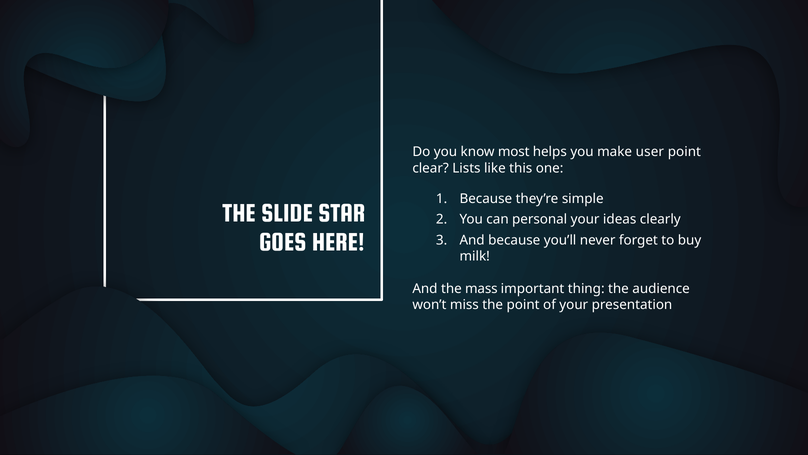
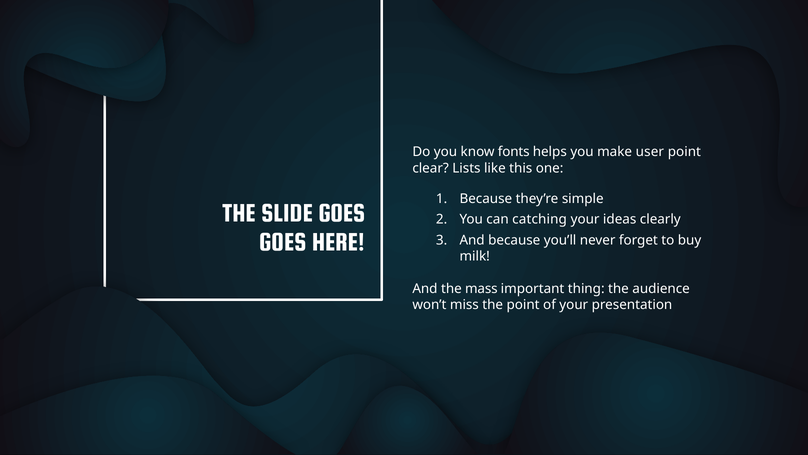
most: most -> fonts (514, 152)
SLIDE STAR: STAR -> GOES (342, 213)
personal: personal -> catching (540, 219)
